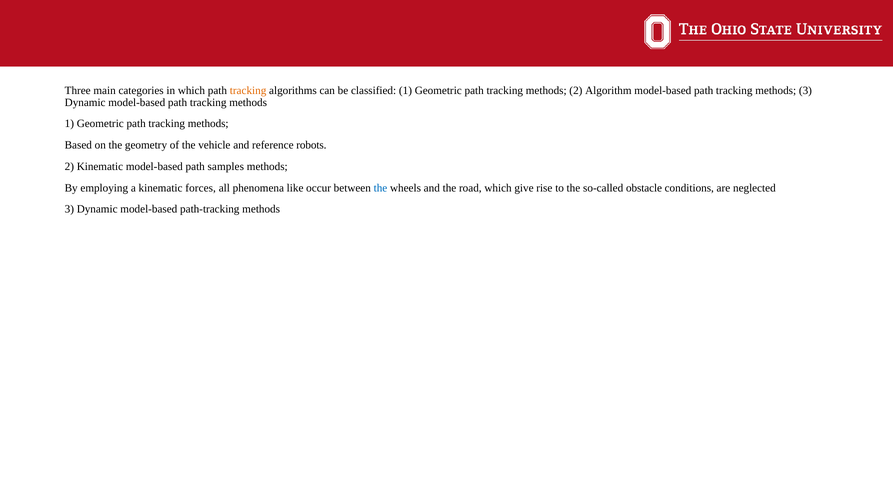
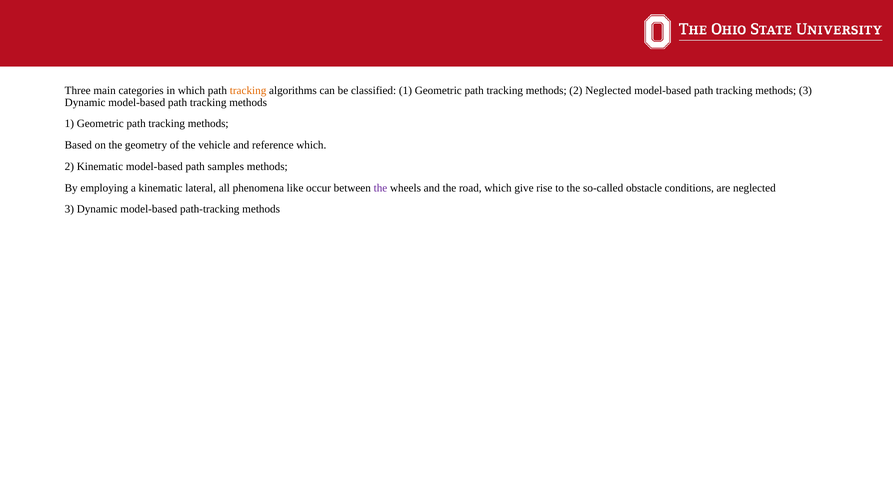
2 Algorithm: Algorithm -> Neglected (608, 90)
reference robots: robots -> which (311, 145)
forces: forces -> lateral (201, 188)
the colour: blue -> purple (380, 188)
